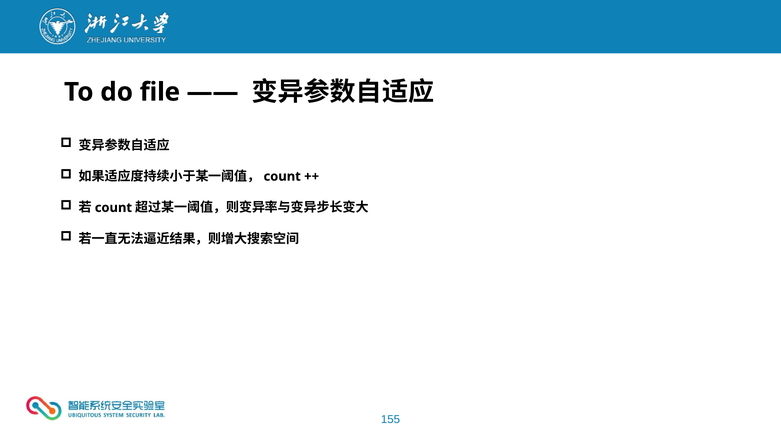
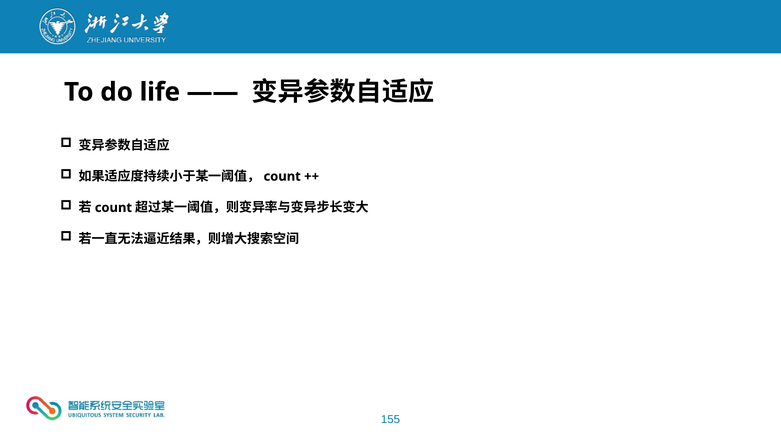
file: file -> life (160, 92)
